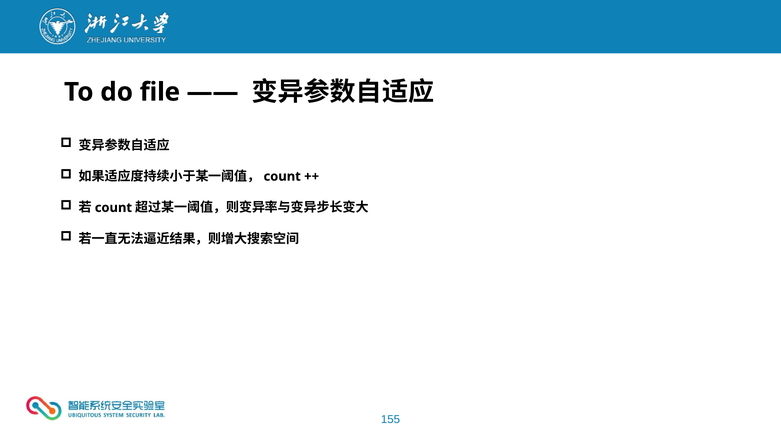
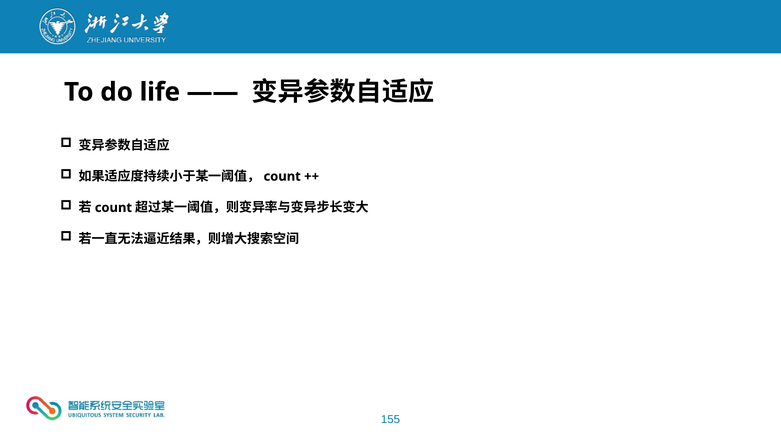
file: file -> life (160, 92)
